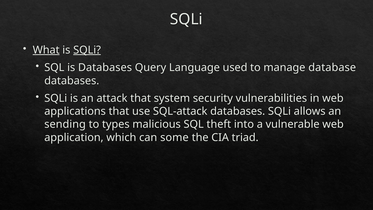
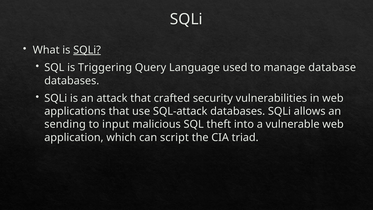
What underline: present -> none (46, 50)
is Databases: Databases -> Triggering (105, 68)
system: system -> crafted (172, 98)
types: types -> input (116, 124)
some: some -> script (174, 137)
